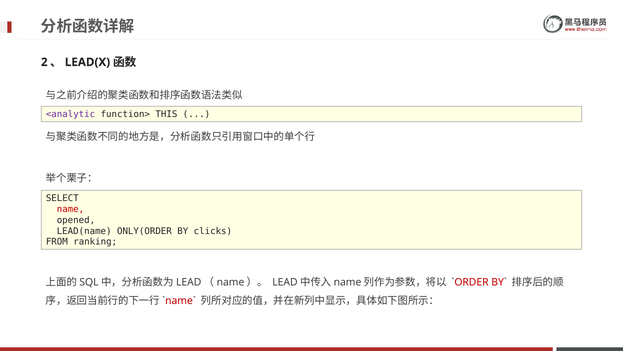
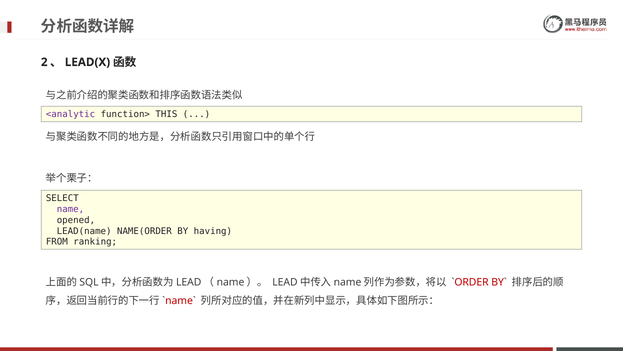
name colour: red -> purple (70, 209)
ONLY(ORDER: ONLY(ORDER -> NAME(ORDER (144, 231)
clicks: clicks -> having (213, 231)
